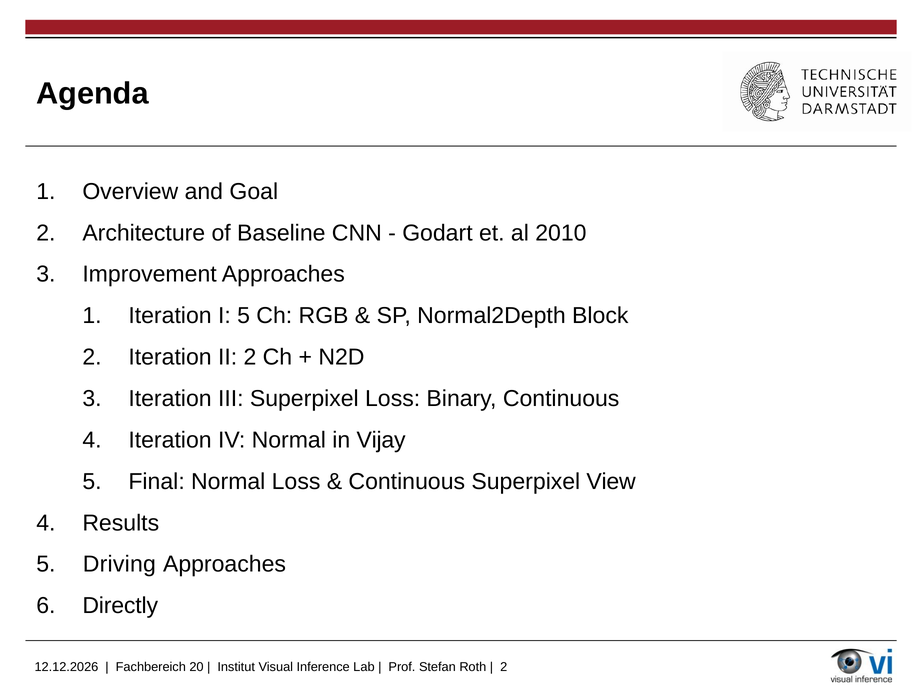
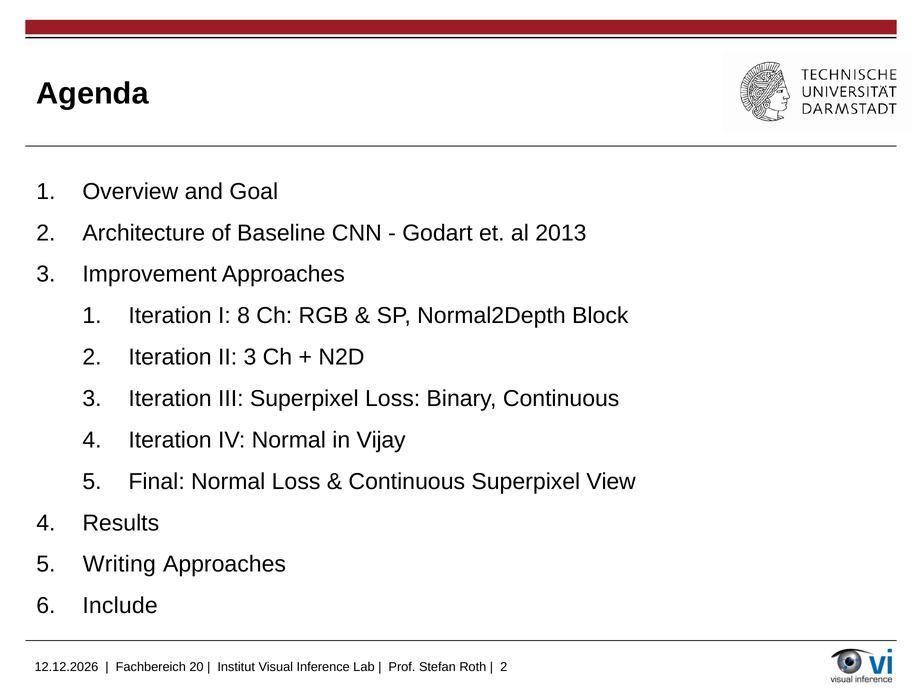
2010: 2010 -> 2013 (561, 233)
I 5: 5 -> 8 (244, 316)
II 2: 2 -> 3 (250, 357)
Driving: Driving -> Writing (119, 565)
Directly: Directly -> Include (120, 606)
